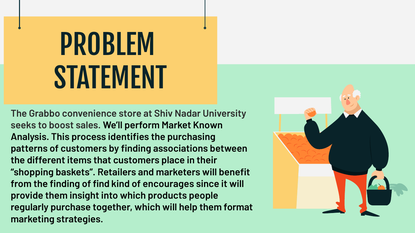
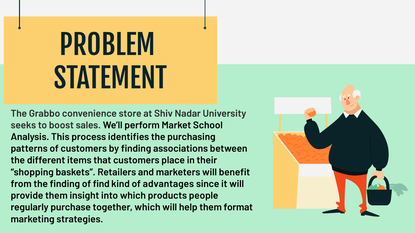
Known: Known -> School (208, 125)
encourages: encourages -> advantages (168, 184)
